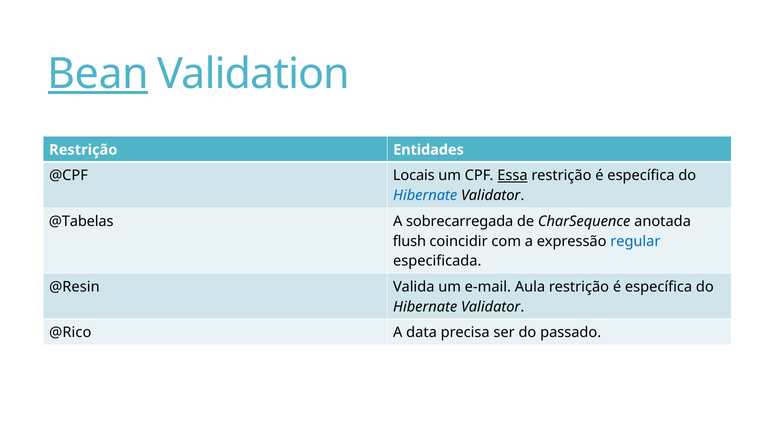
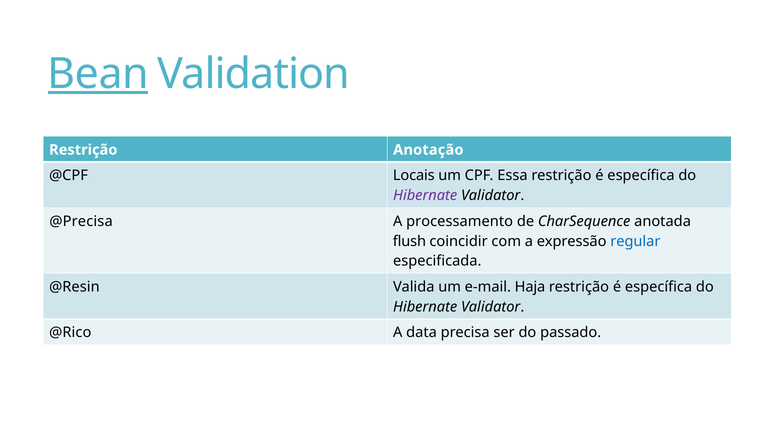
Entidades: Entidades -> Anotação (428, 150)
Essa underline: present -> none (512, 176)
Hibernate colour: blue -> purple (425, 195)
@Tabelas: @Tabelas -> @Precisa (81, 221)
sobrecarregada: sobrecarregada -> processamento (460, 221)
Aula: Aula -> Haja (530, 287)
